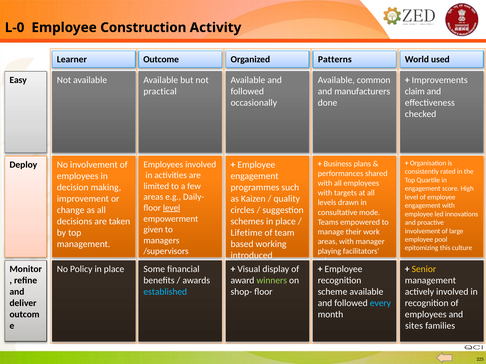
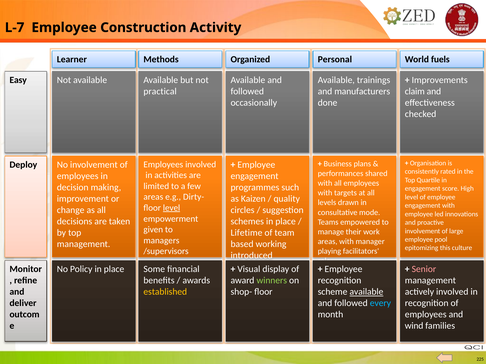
L-0: L-0 -> L-7 (15, 28)
Outcome: Outcome -> Methods (161, 60)
Patterns: Patterns -> Personal (335, 60)
used: used -> fuels (440, 60)
common: common -> trainings (374, 80)
Daily-: Daily- -> Dirty- (194, 197)
Senior colour: yellow -> pink (424, 270)
established colour: light blue -> yellow (165, 292)
available underline: none -> present (366, 292)
sites: sites -> wind (414, 326)
